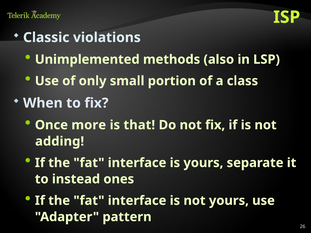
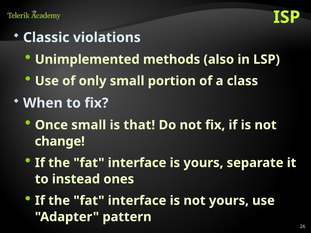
Once more: more -> small (89, 125)
adding: adding -> change (60, 141)
